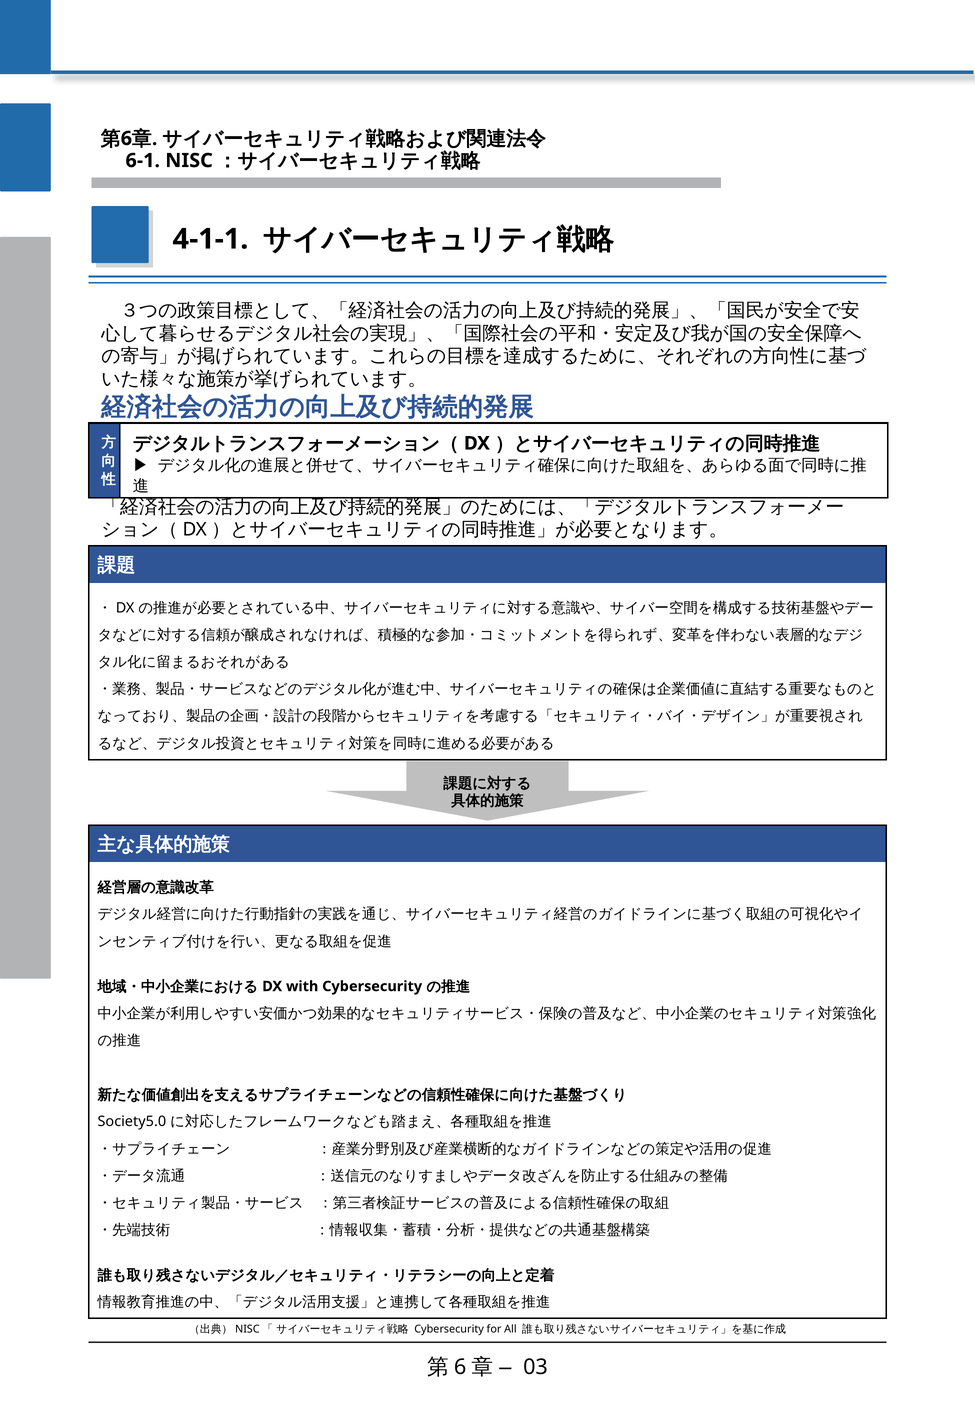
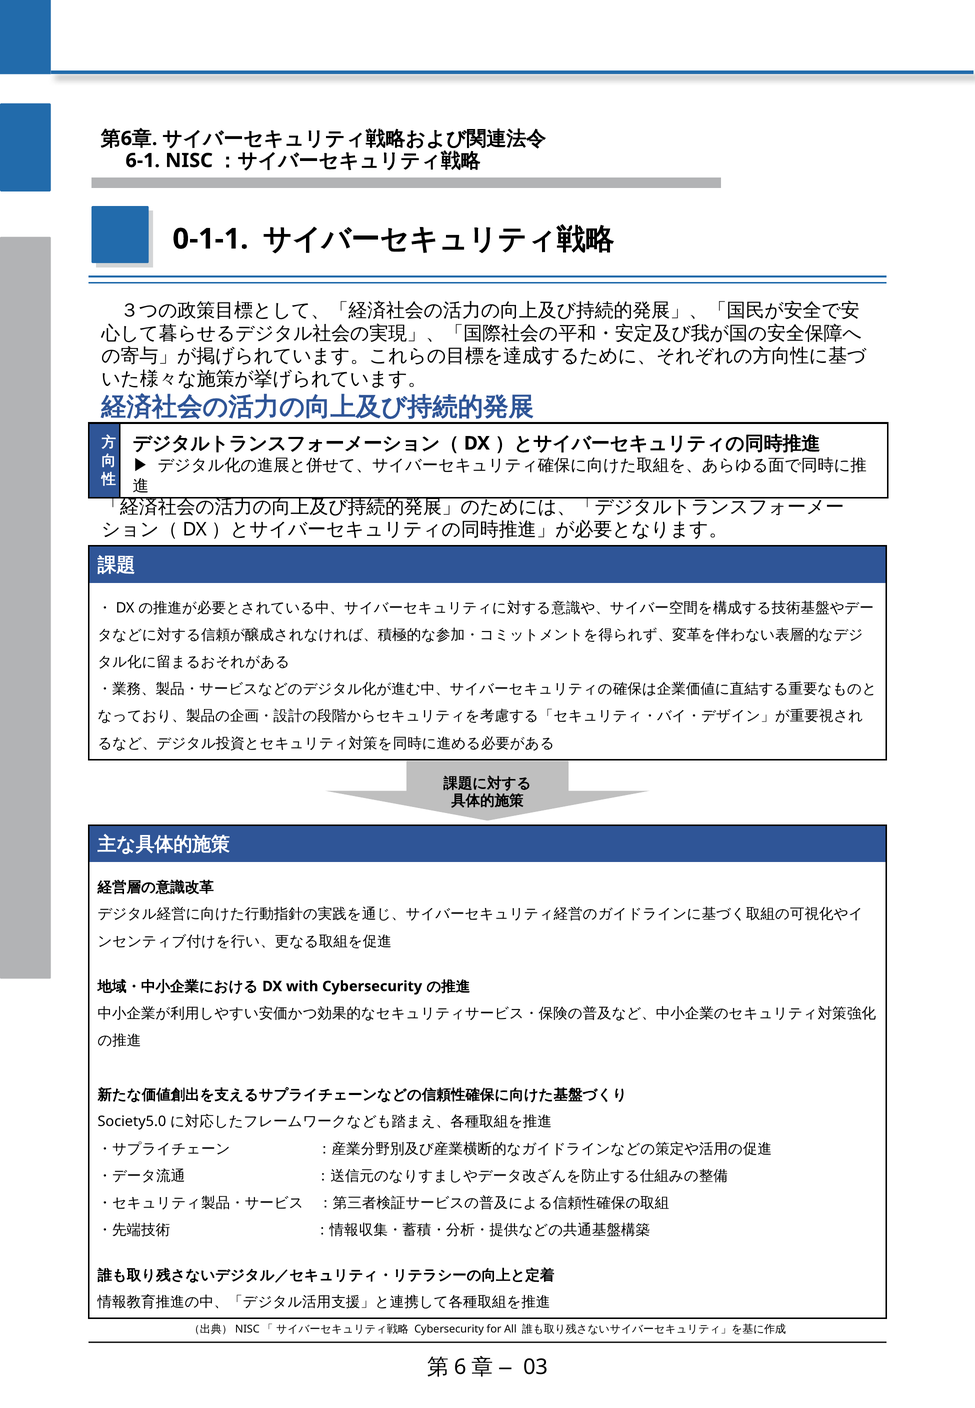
4-1-1: 4-1-1 -> 0-1-1 (210, 239)
